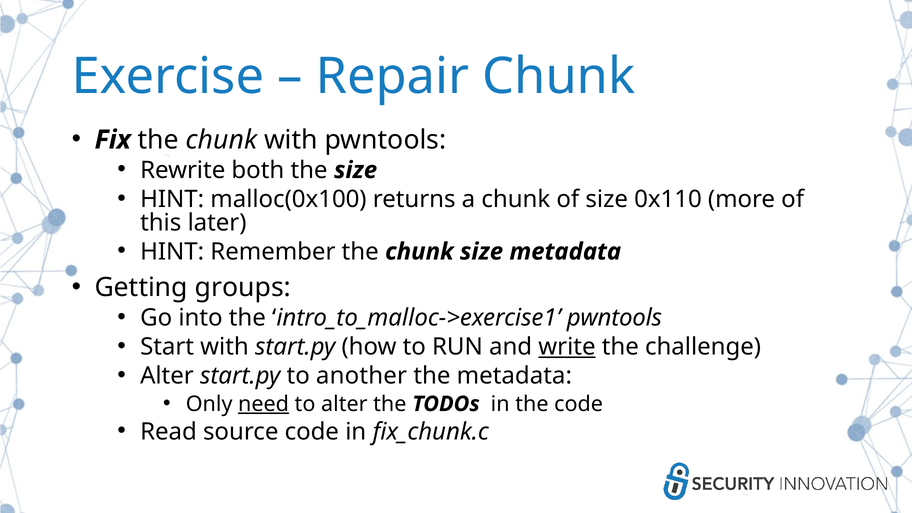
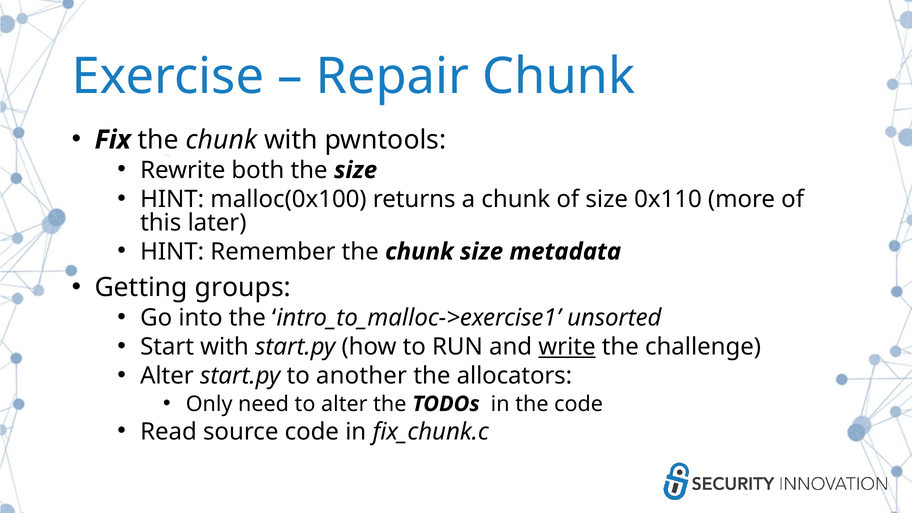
intro_to_malloc->exercise1 pwntools: pwntools -> unsorted (614, 318)
the metadata: metadata -> allocators (514, 376)
need underline: present -> none (264, 404)
